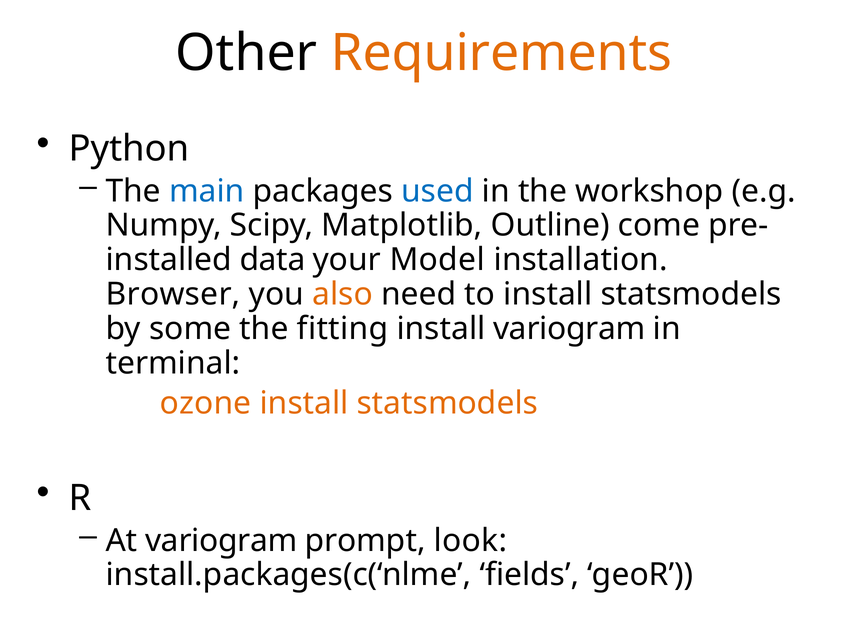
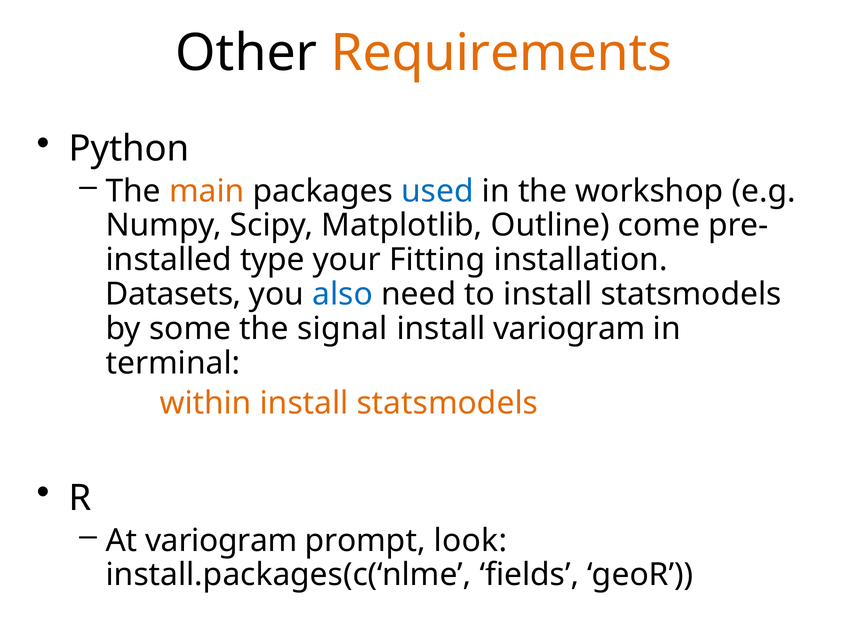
main colour: blue -> orange (207, 191)
data: data -> type (272, 260)
Model: Model -> Fitting (437, 260)
Browser: Browser -> Datasets (173, 294)
also colour: orange -> blue (343, 294)
fitting: fitting -> signal (342, 329)
ozone: ozone -> within (206, 403)
